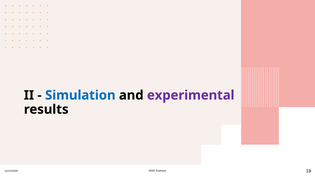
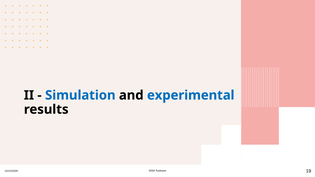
experimental colour: purple -> blue (191, 95)
